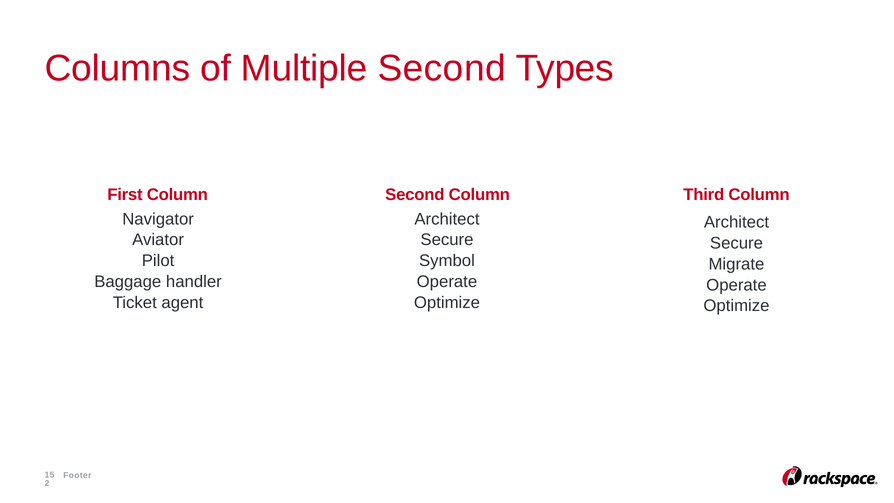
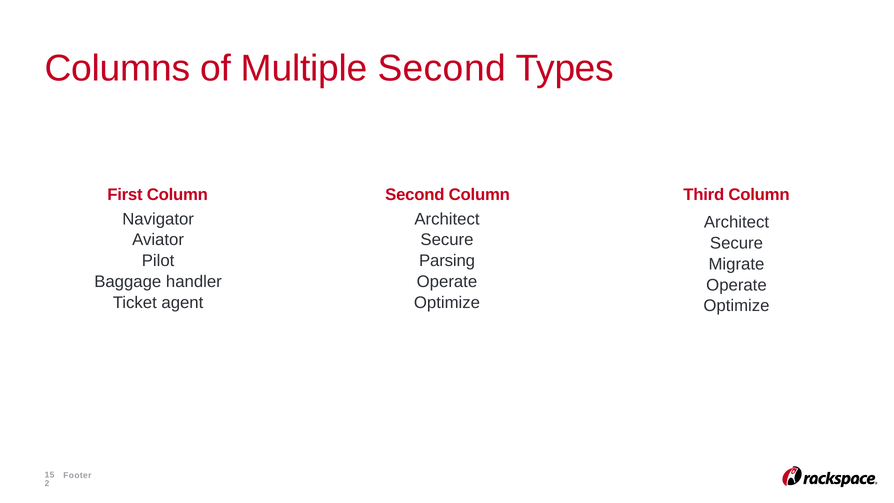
Symbol: Symbol -> Parsing (447, 261)
